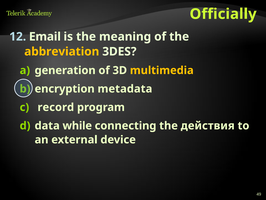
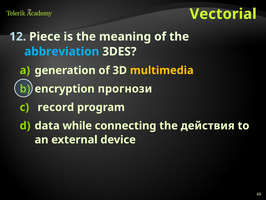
Officially: Officially -> Vectorial (223, 14)
Email: Email -> Piece (45, 37)
abbreviation colour: yellow -> light blue (62, 51)
metadata: metadata -> прогнози (125, 89)
